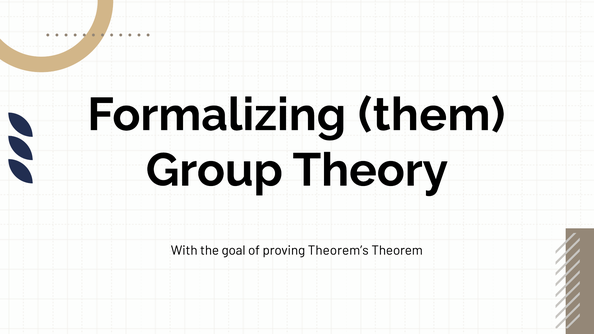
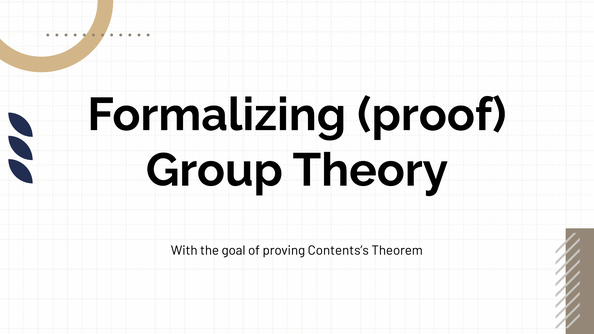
them: them -> proof (432, 115)
Theorem’s: Theorem’s -> Contents’s (338, 251)
